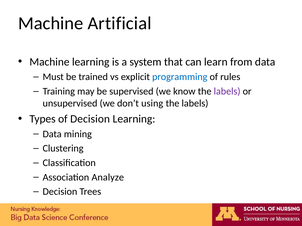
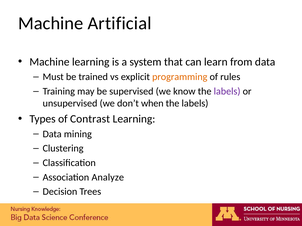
programming colour: blue -> orange (180, 77)
using: using -> when (152, 104)
of Decision: Decision -> Contrast (90, 119)
